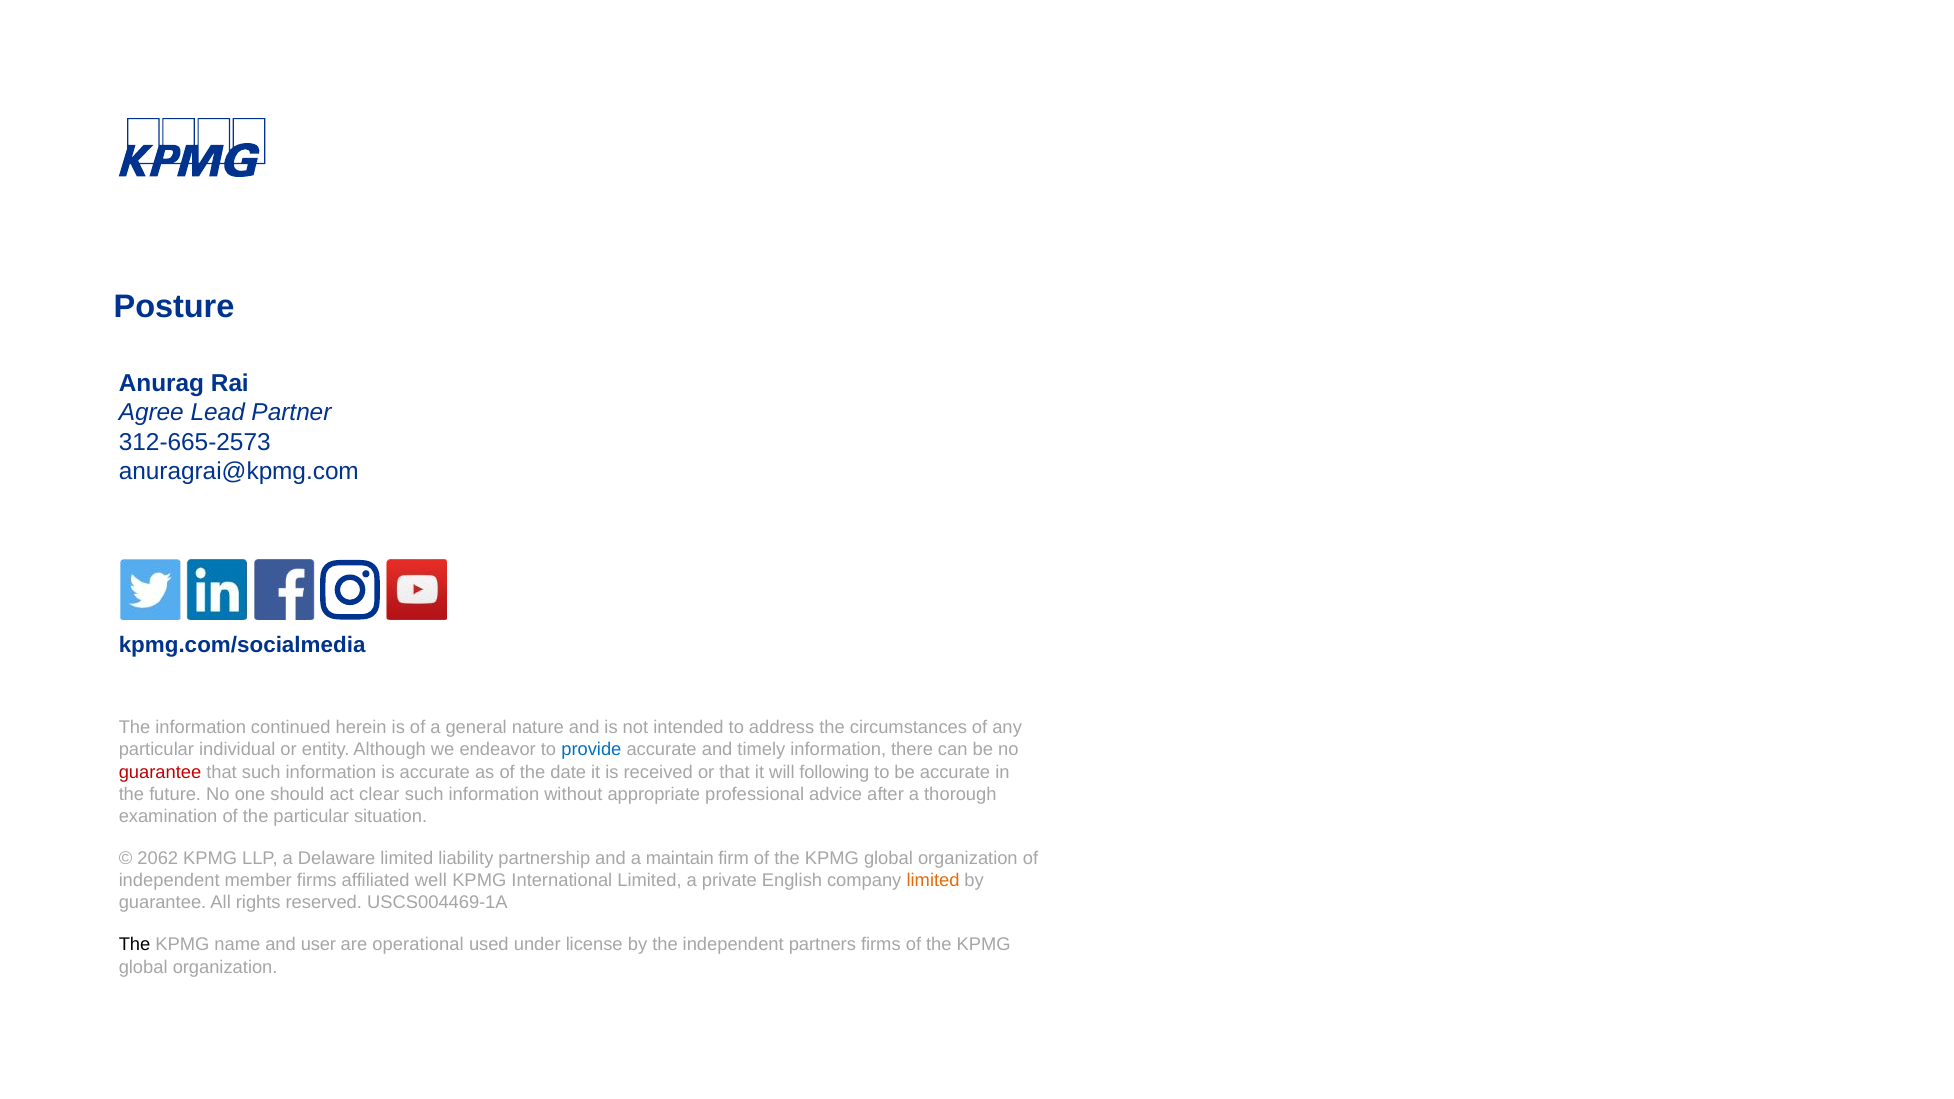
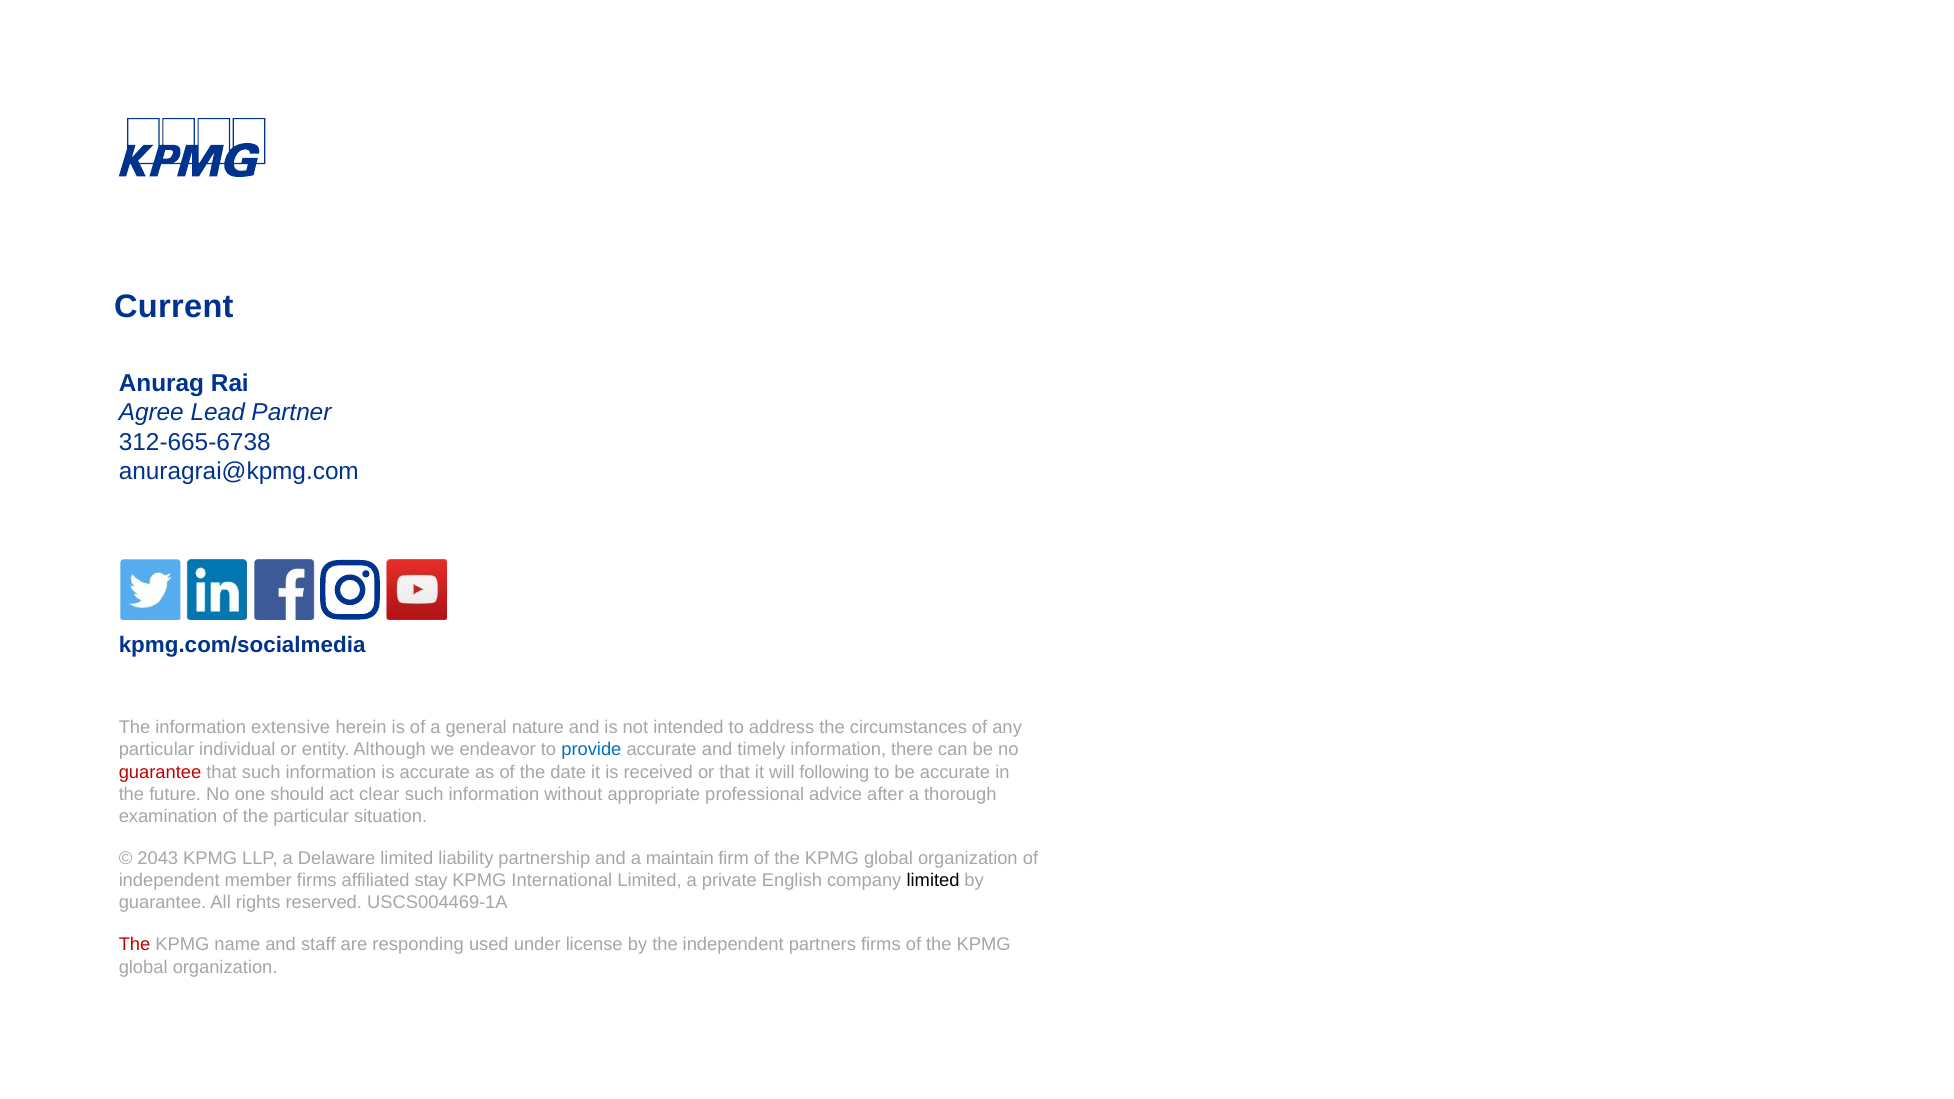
Posture: Posture -> Current (174, 306)
312-665-2573: 312-665-2573 -> 312-665-6738 (195, 442)
continued: continued -> extensive (291, 728)
2062: 2062 -> 2043 (158, 859)
well: well -> stay (431, 881)
limited colour: orange -> black (933, 881)
The colour: black -> red (135, 945)
user: user -> staff (318, 945)
operational: operational -> responding (418, 945)
